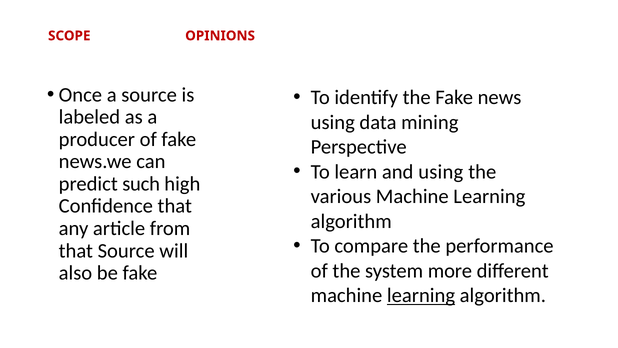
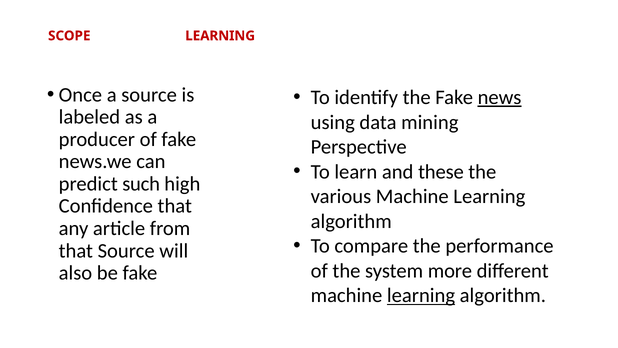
SCOPE OPINIONS: OPINIONS -> LEARNING (220, 36)
news underline: none -> present (500, 97)
and using: using -> these (441, 172)
